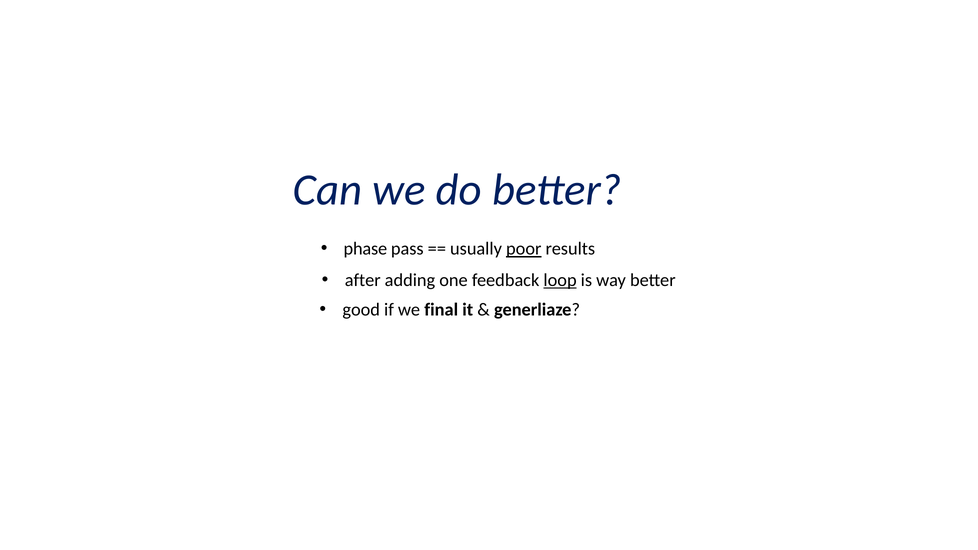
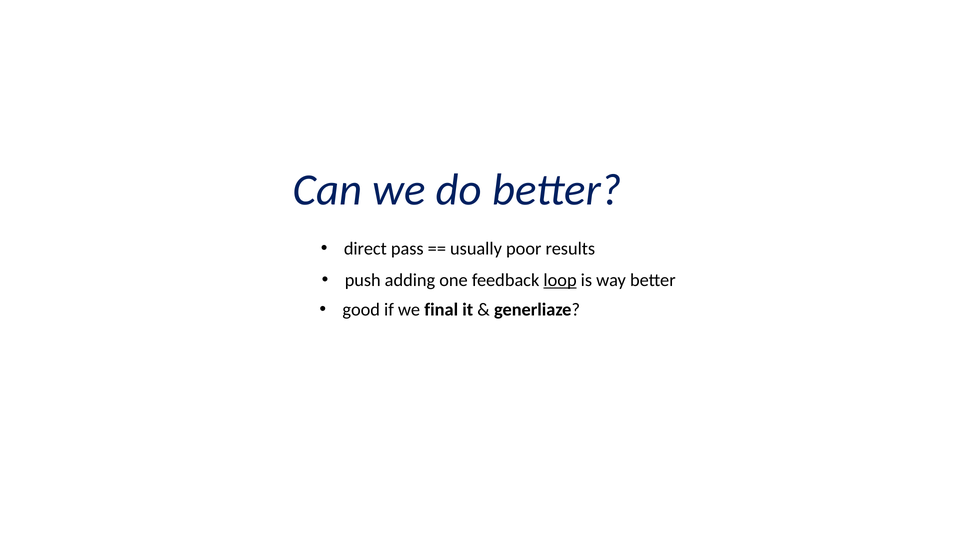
phase: phase -> direct (365, 249)
poor underline: present -> none (524, 249)
after: after -> push (363, 280)
